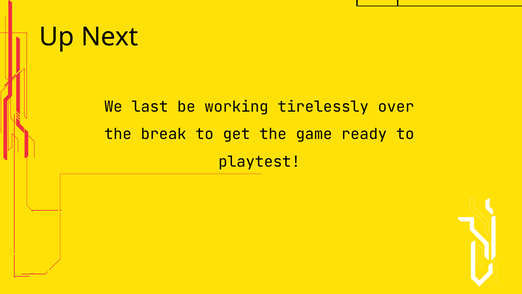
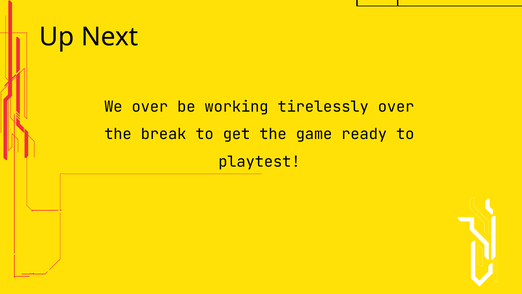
We last: last -> over (150, 107)
